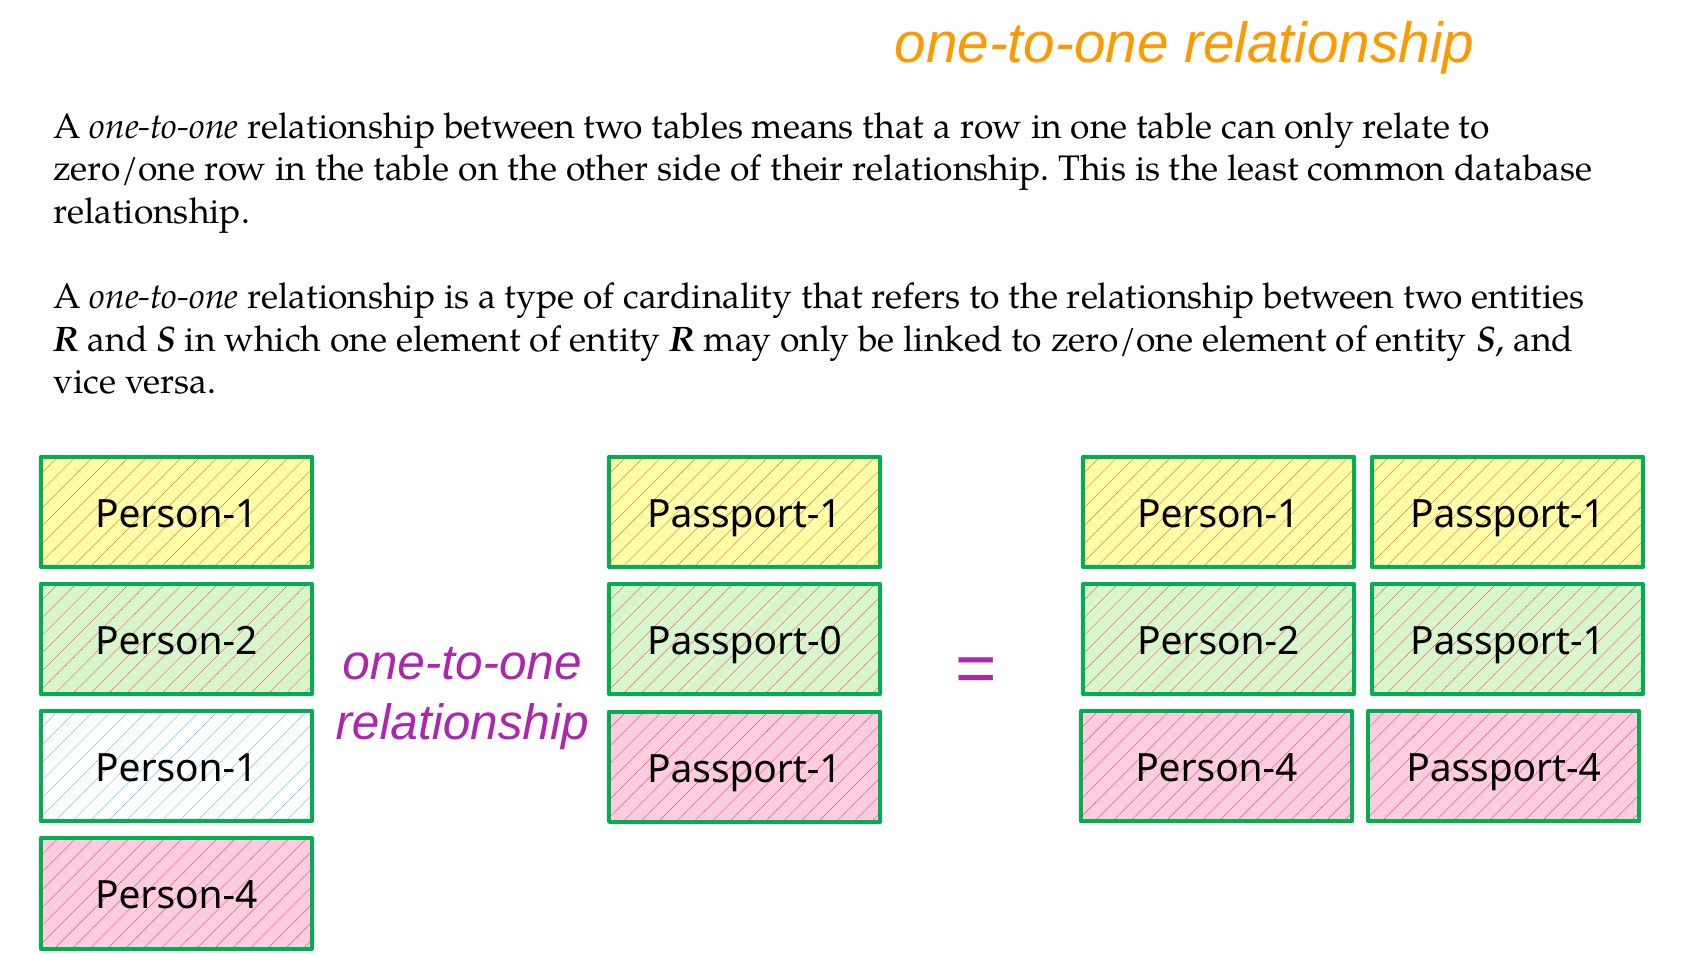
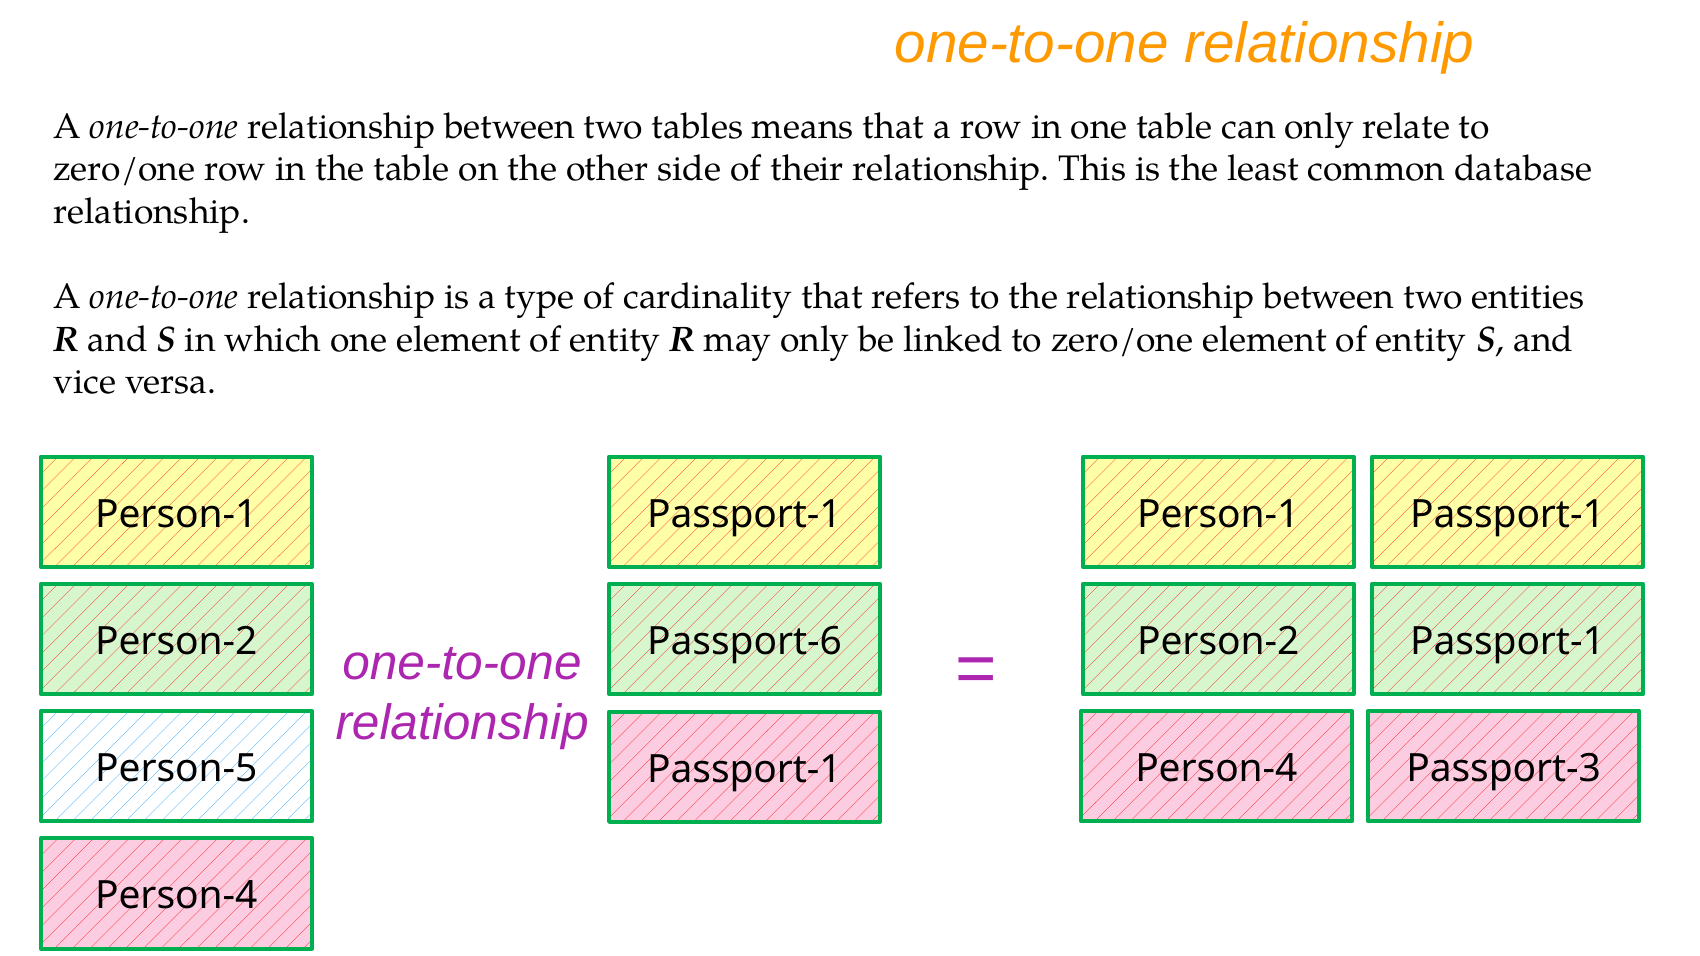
Passport-0: Passport-0 -> Passport-6 (744, 642)
Person-1: Person-1 -> Person-5 (176, 769)
Passport-4: Passport-4 -> Passport-3 (1504, 769)
